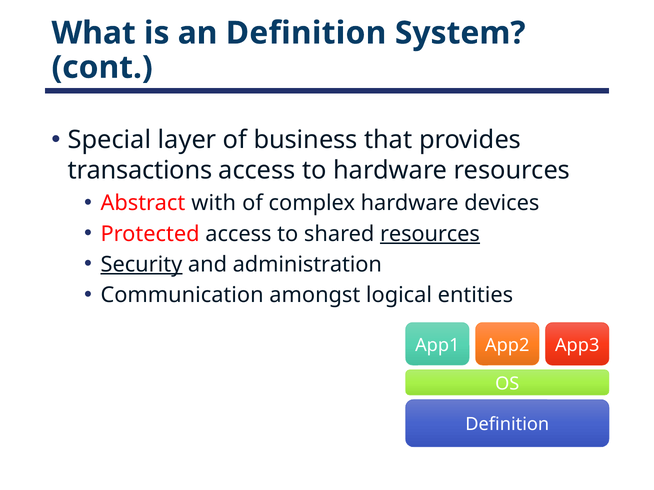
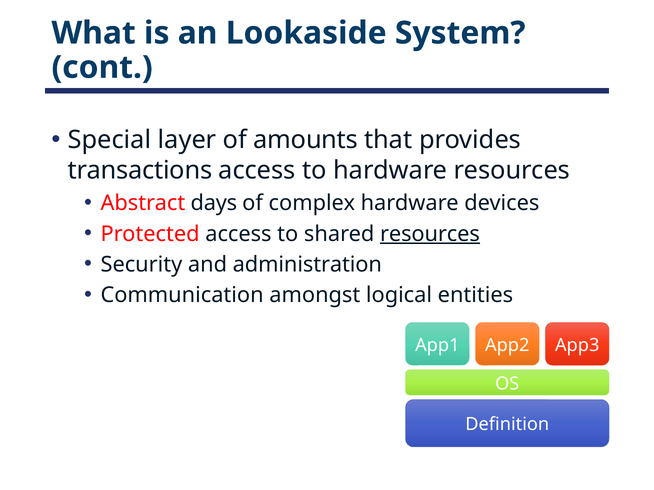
an Definition: Definition -> Lookaside (306, 33)
business: business -> amounts (306, 140)
with: with -> days (214, 203)
Security underline: present -> none (141, 265)
